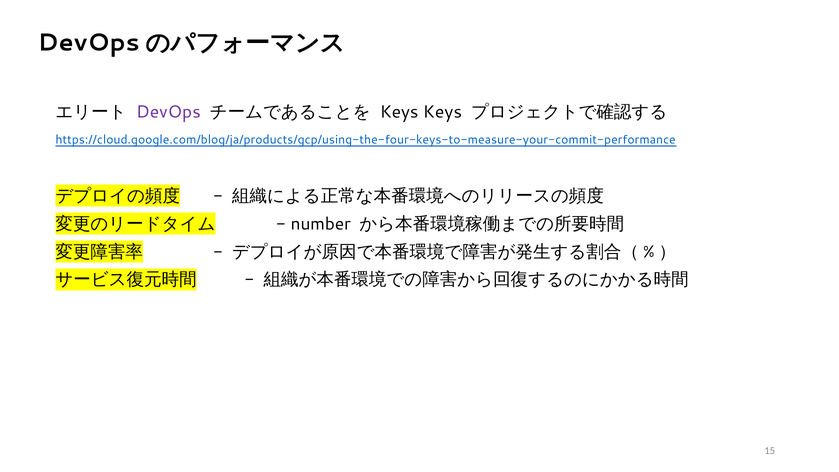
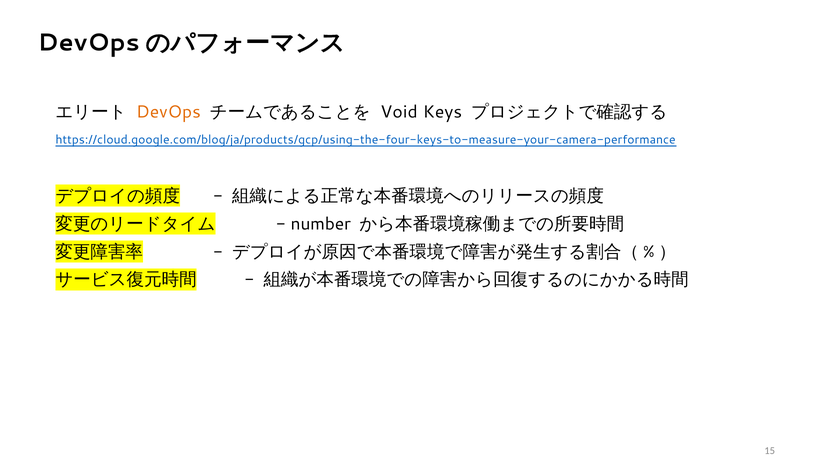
DevOps colour: purple -> orange (168, 112)
Keys: Keys -> Void (399, 112)
https://cloud.google.com/blog/ja/products/gcp/using-the-four-keys-to-measure-your-commit-performance: https://cloud.google.com/blog/ja/products/gcp/using-the-four-keys-to-measure-your-commit-performance -> https://cloud.google.com/blog/ja/products/gcp/using-the-four-keys-to-measure-your-camera-performance (366, 140)
